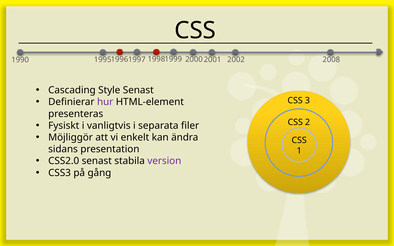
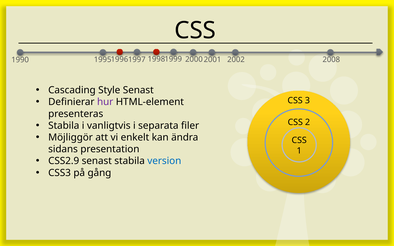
Fysiskt: Fysiskt -> Stabila (64, 126)
CSS2.0: CSS2.0 -> CSS2.9 (64, 161)
version colour: purple -> blue (164, 161)
